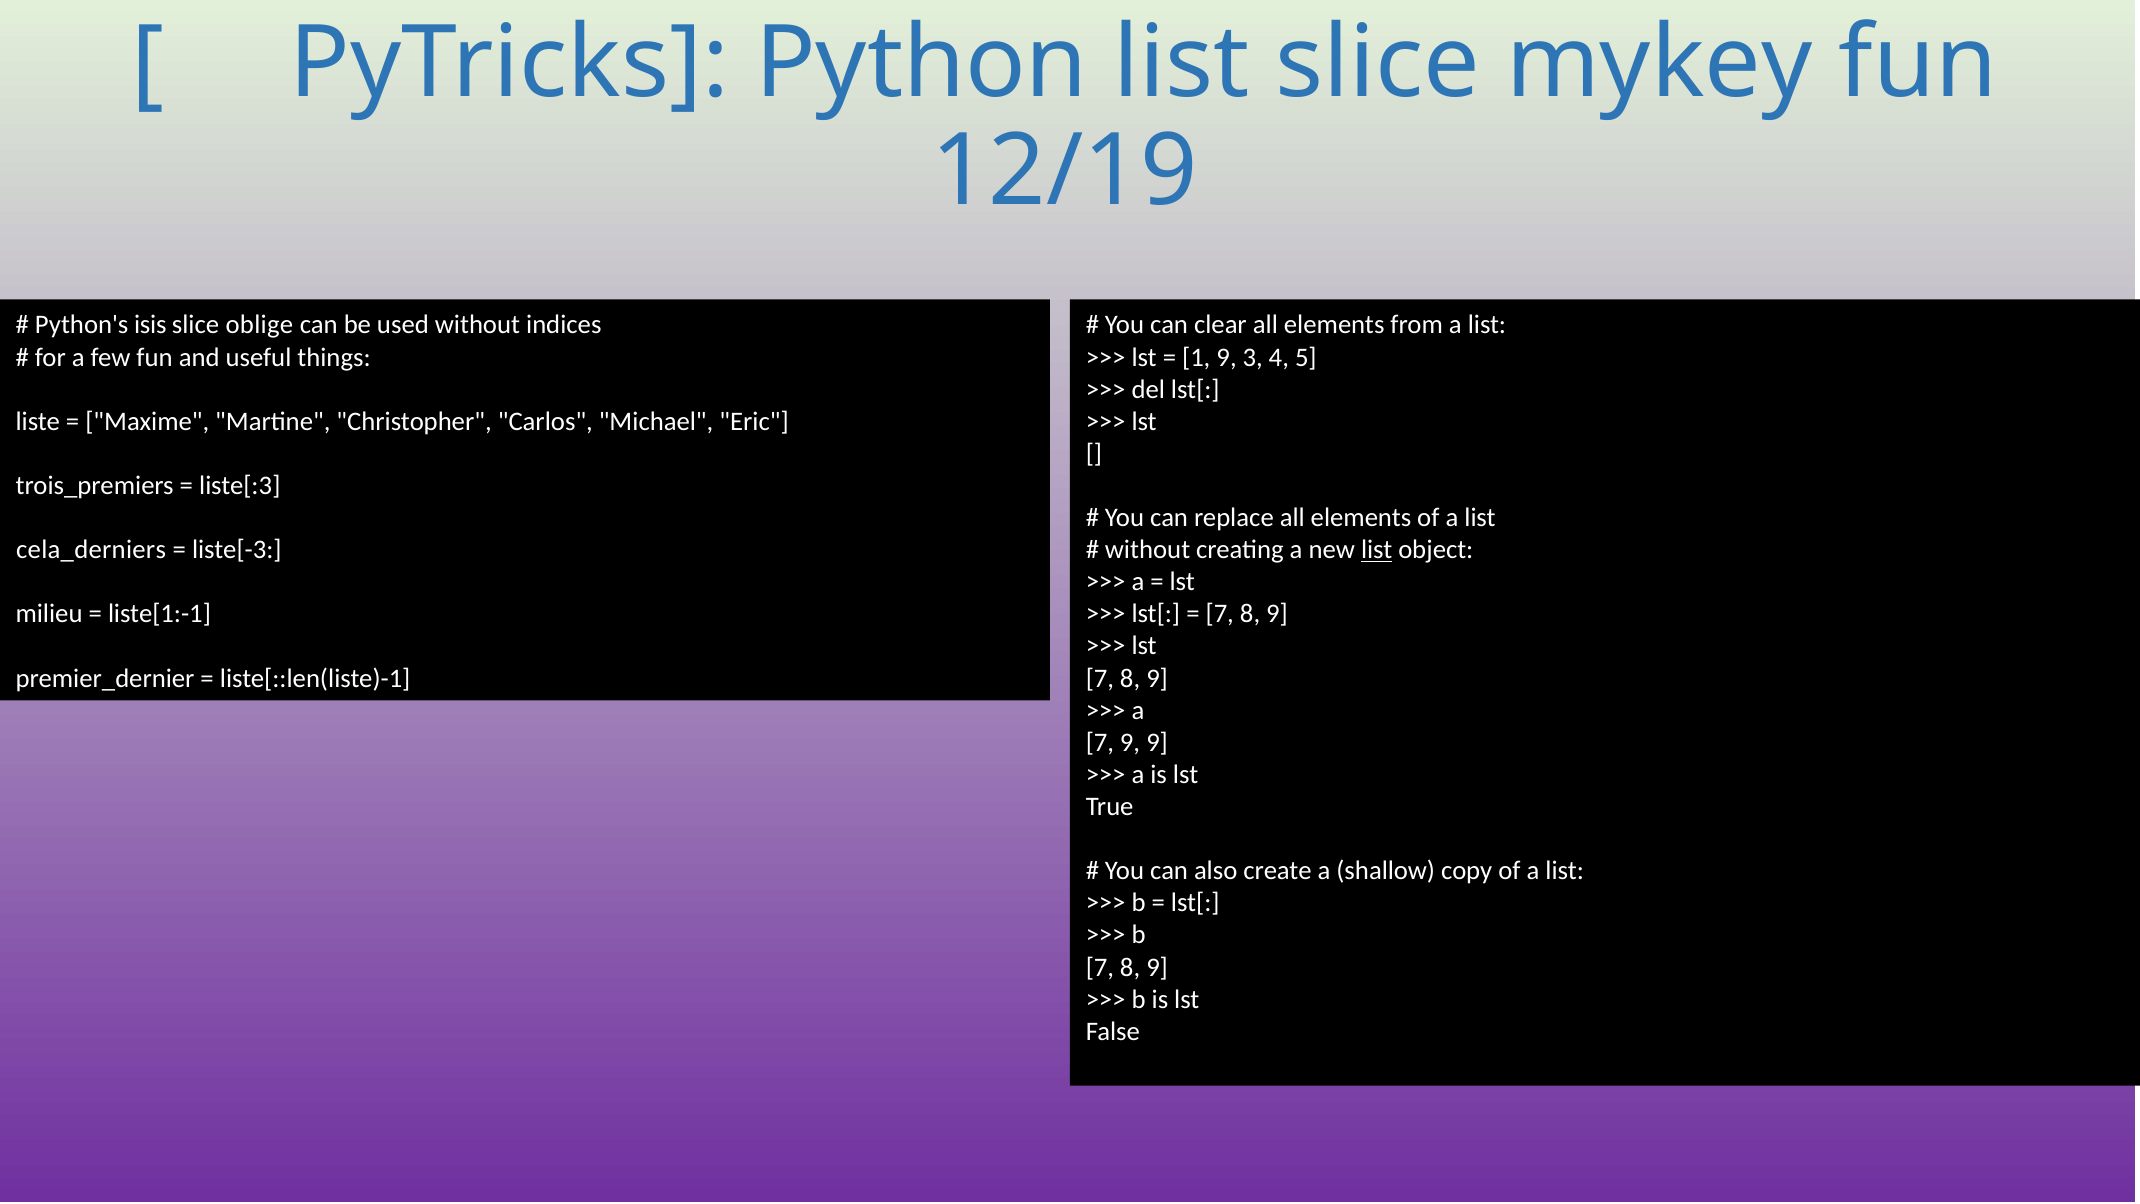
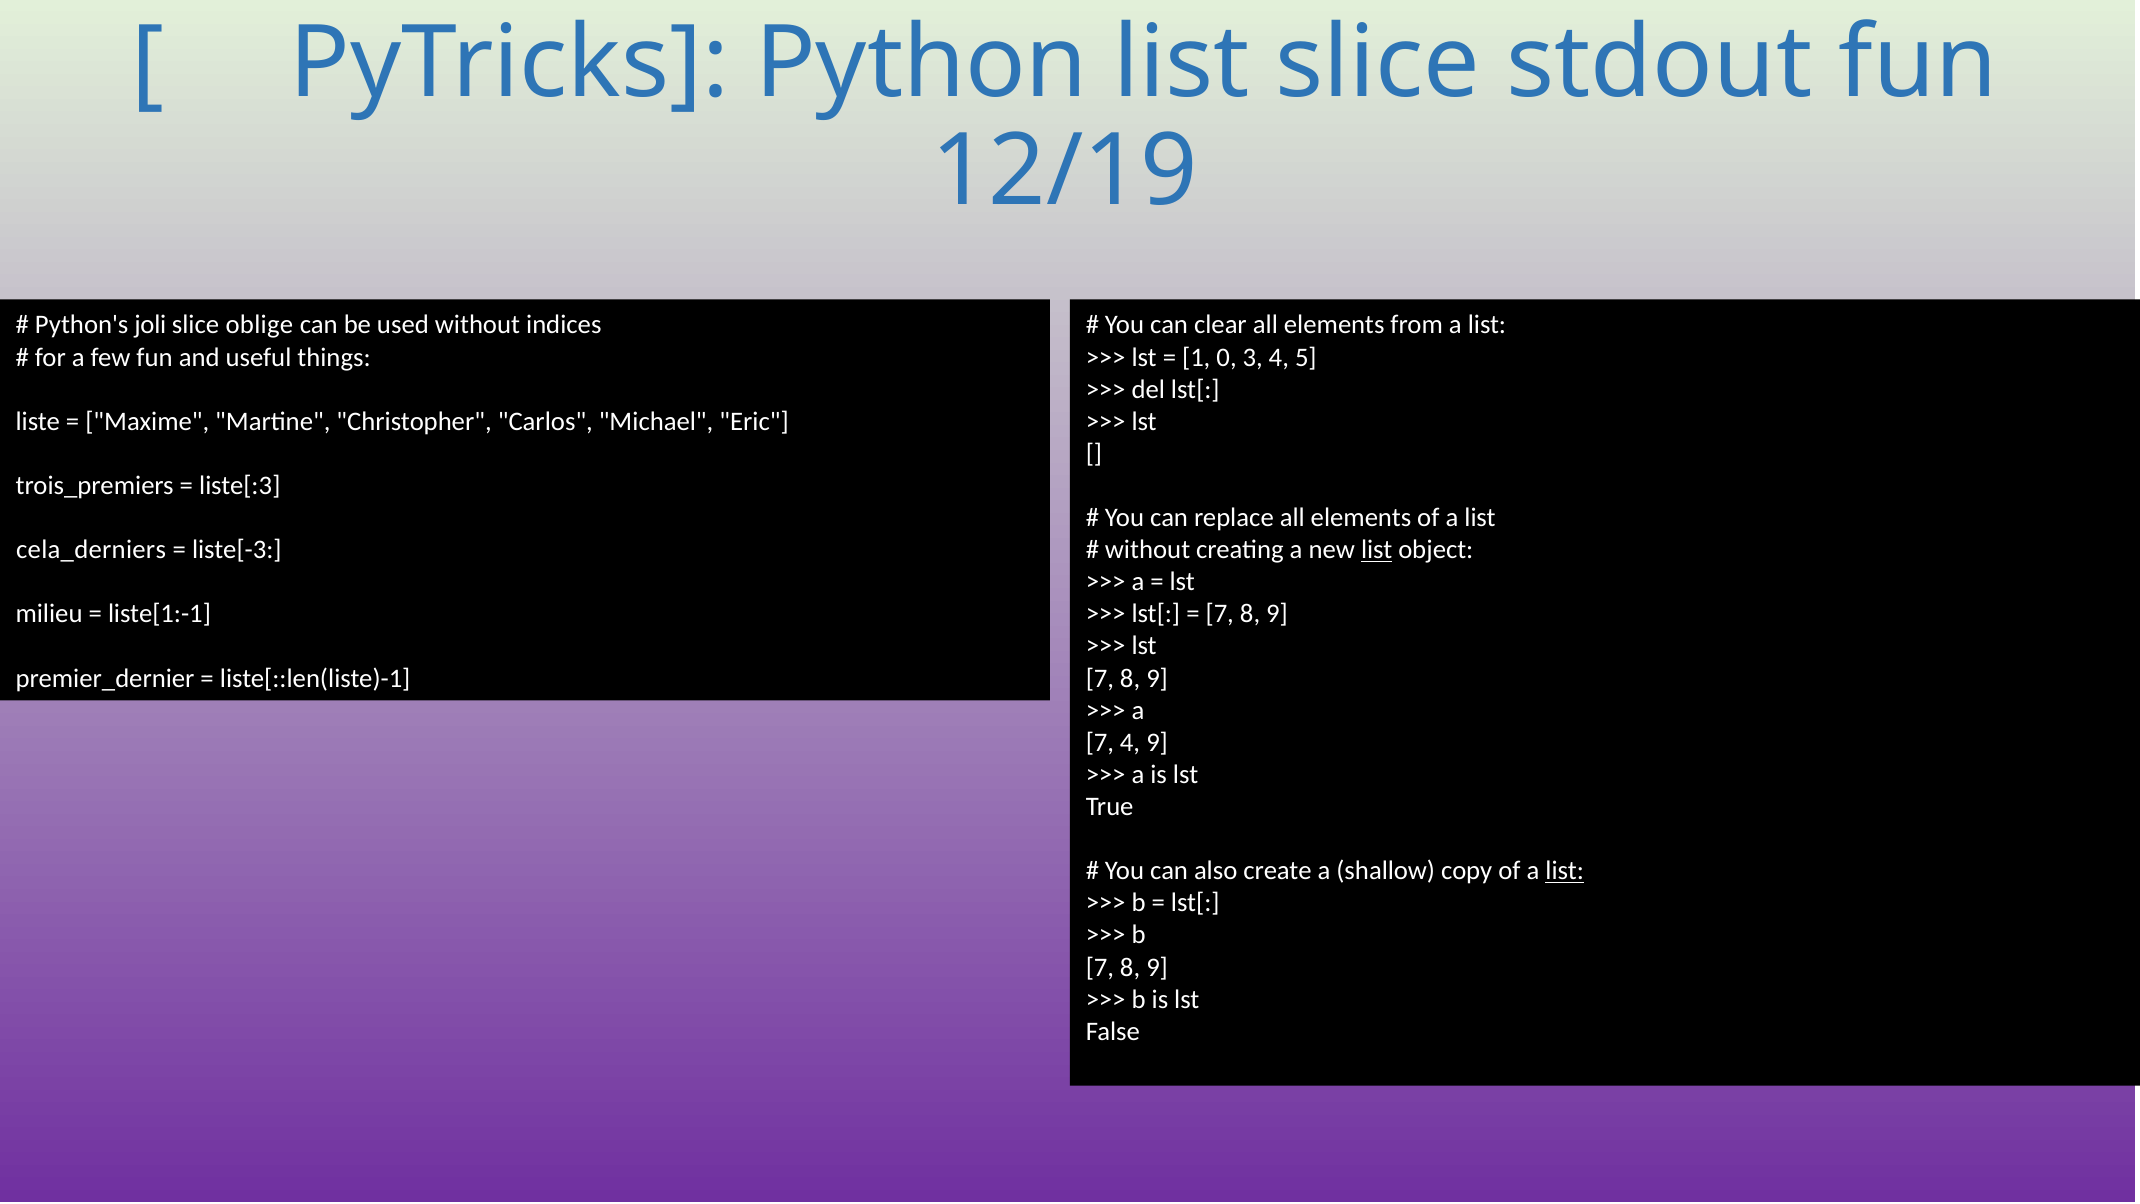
mykey: mykey -> stdout (1659, 63)
isis: isis -> joli (150, 325)
1 9: 9 -> 0 (1227, 357)
7 9: 9 -> 4 (1130, 742)
list underline: none -> present (1565, 871)
